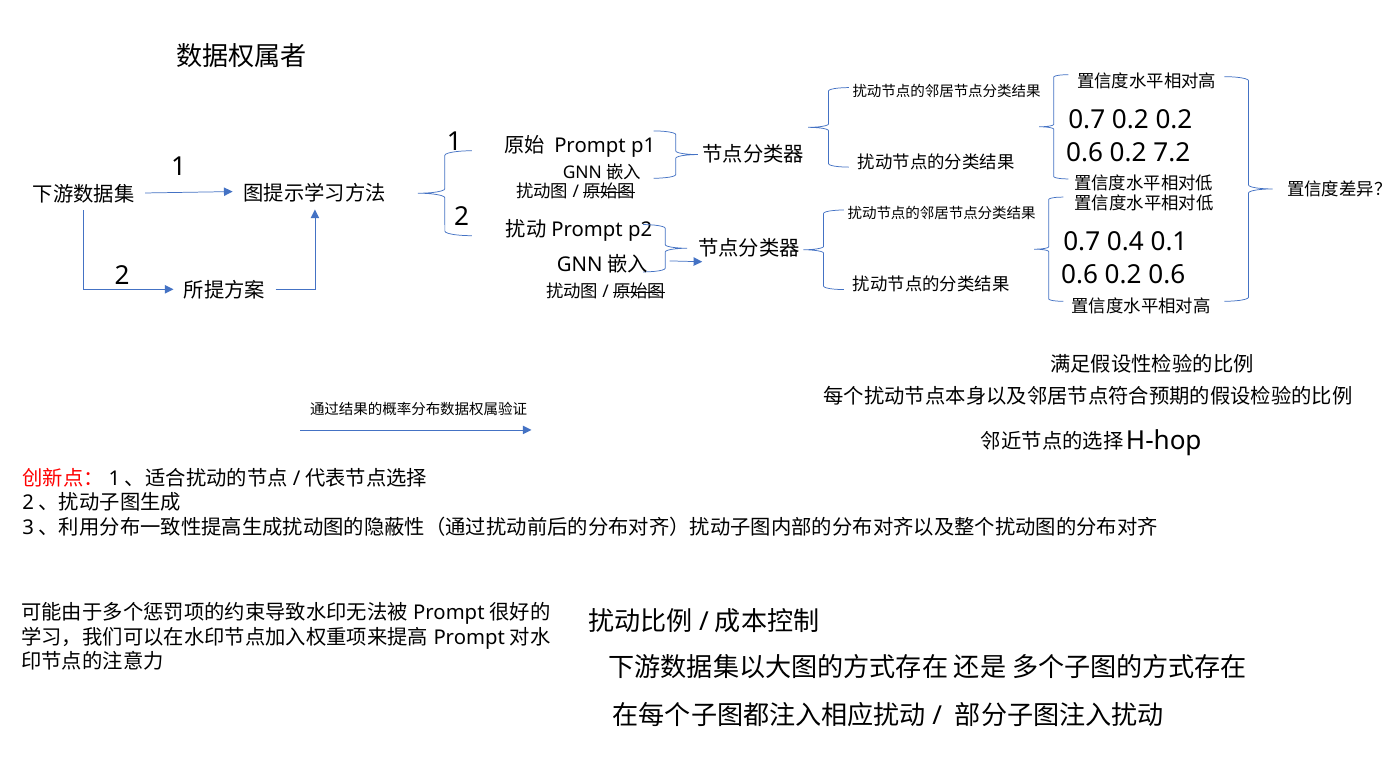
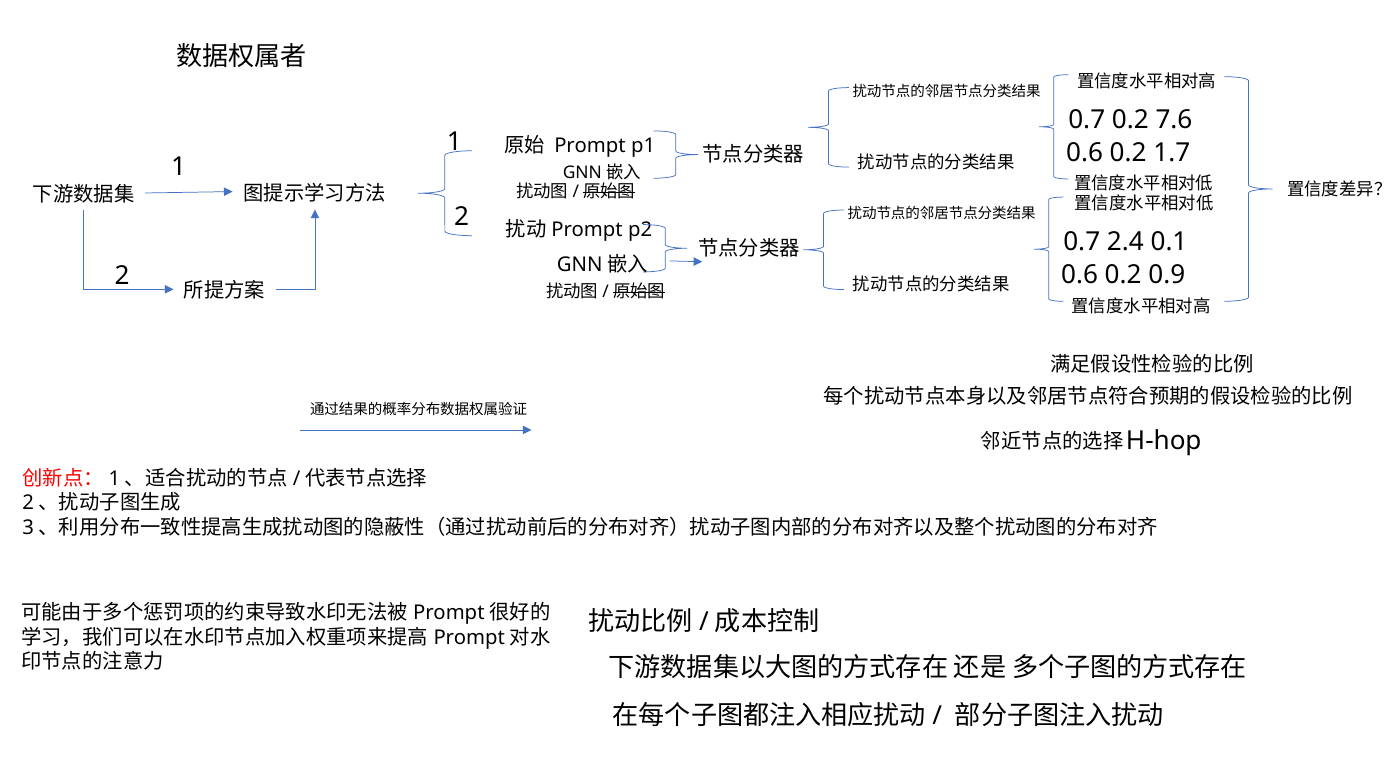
0.2 0.2: 0.2 -> 7.6 (1174, 120)
7.2: 7.2 -> 1.7 (1172, 153)
0.4: 0.4 -> 2.4 (1125, 242)
0.6 0.2 0.6: 0.6 -> 0.9 (1167, 275)
